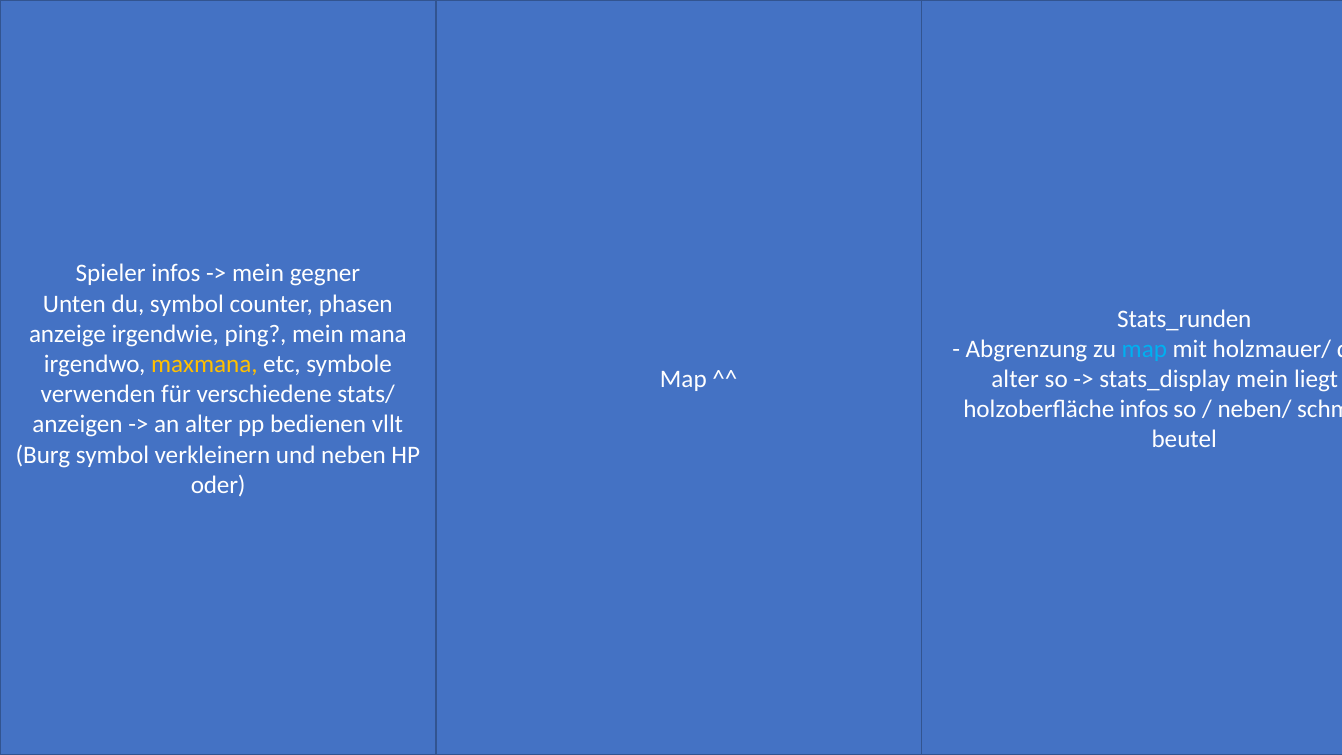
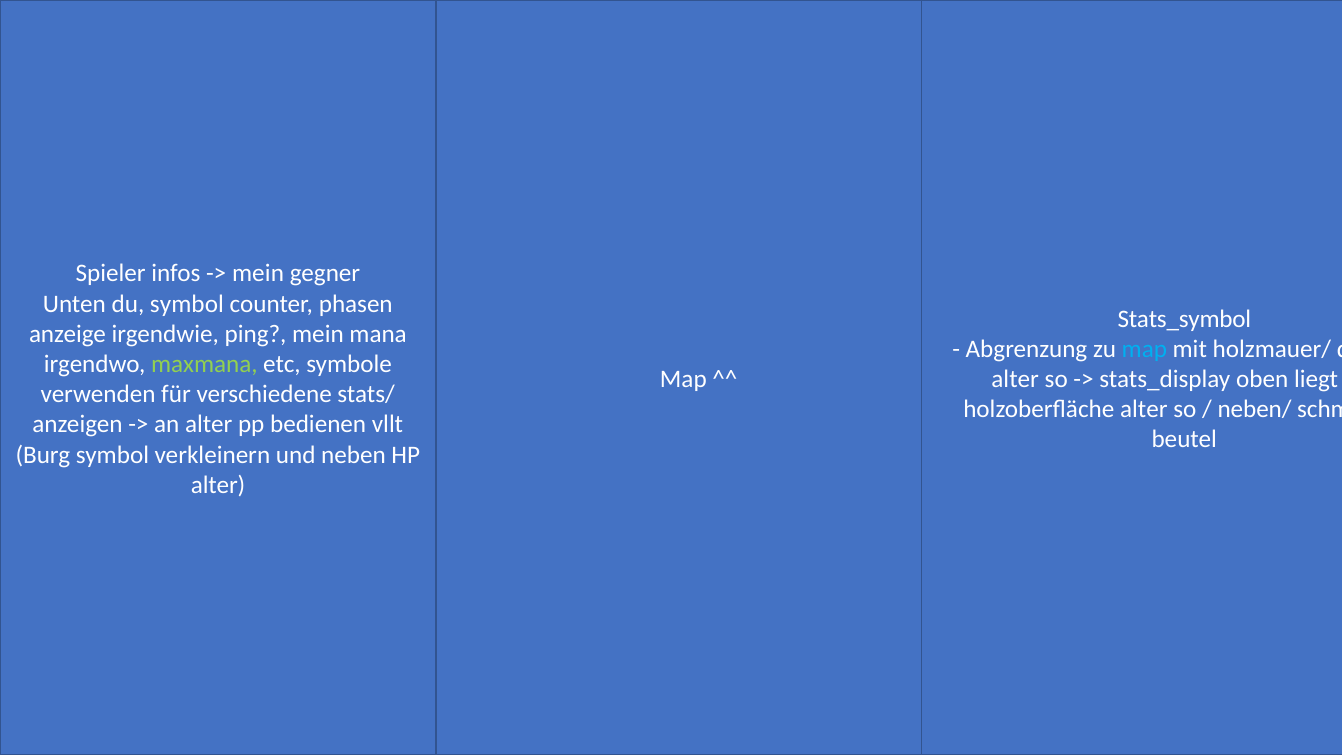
Stats_runden: Stats_runden -> Stats_symbol (1184, 319)
maxmana colour: yellow -> light green (204, 364)
stats_display mein: mein -> oben (1262, 379)
holzoberfläche infos: infos -> alter (1144, 409)
oder: oder -> alter (218, 485)
